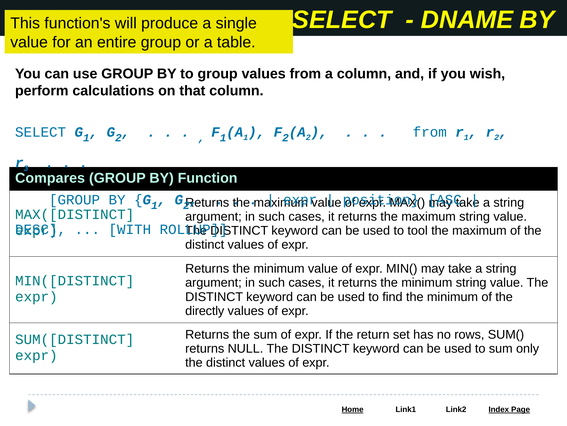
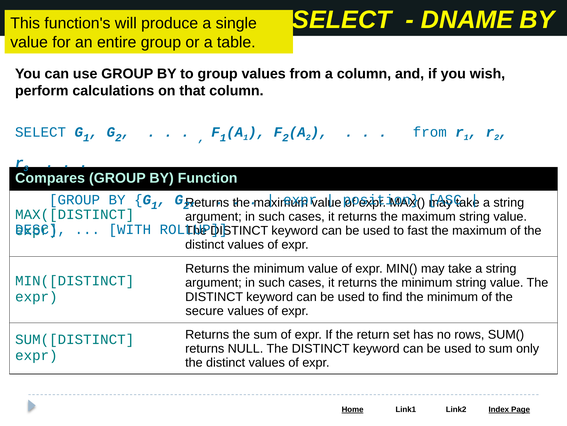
tool: tool -> fast (418, 230)
directly: directly -> secure (205, 310)
